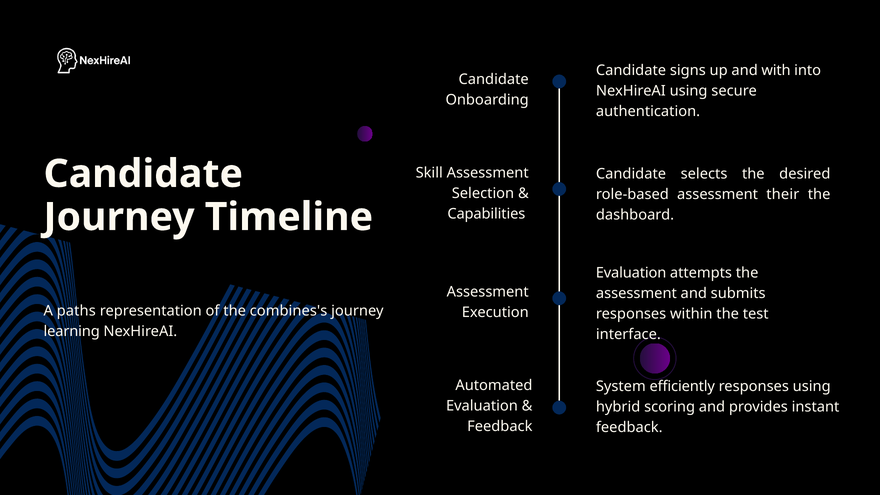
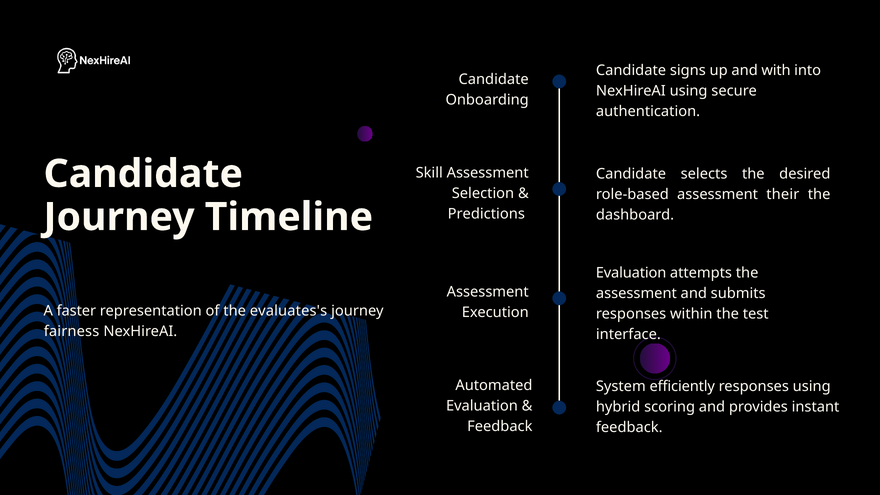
Capabilities: Capabilities -> Predictions (486, 214)
paths: paths -> faster (76, 311)
combines's: combines's -> evaluates's (288, 311)
learning: learning -> fairness (72, 331)
